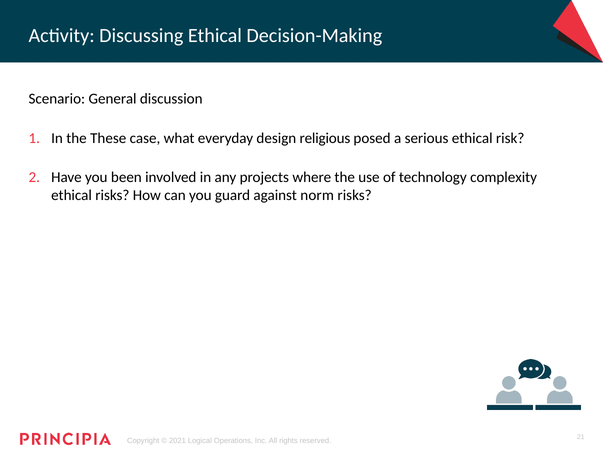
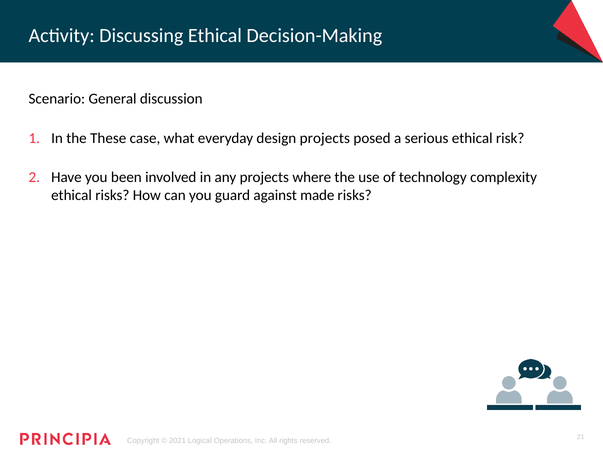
design religious: religious -> projects (325, 138)
norm: norm -> made (317, 195)
